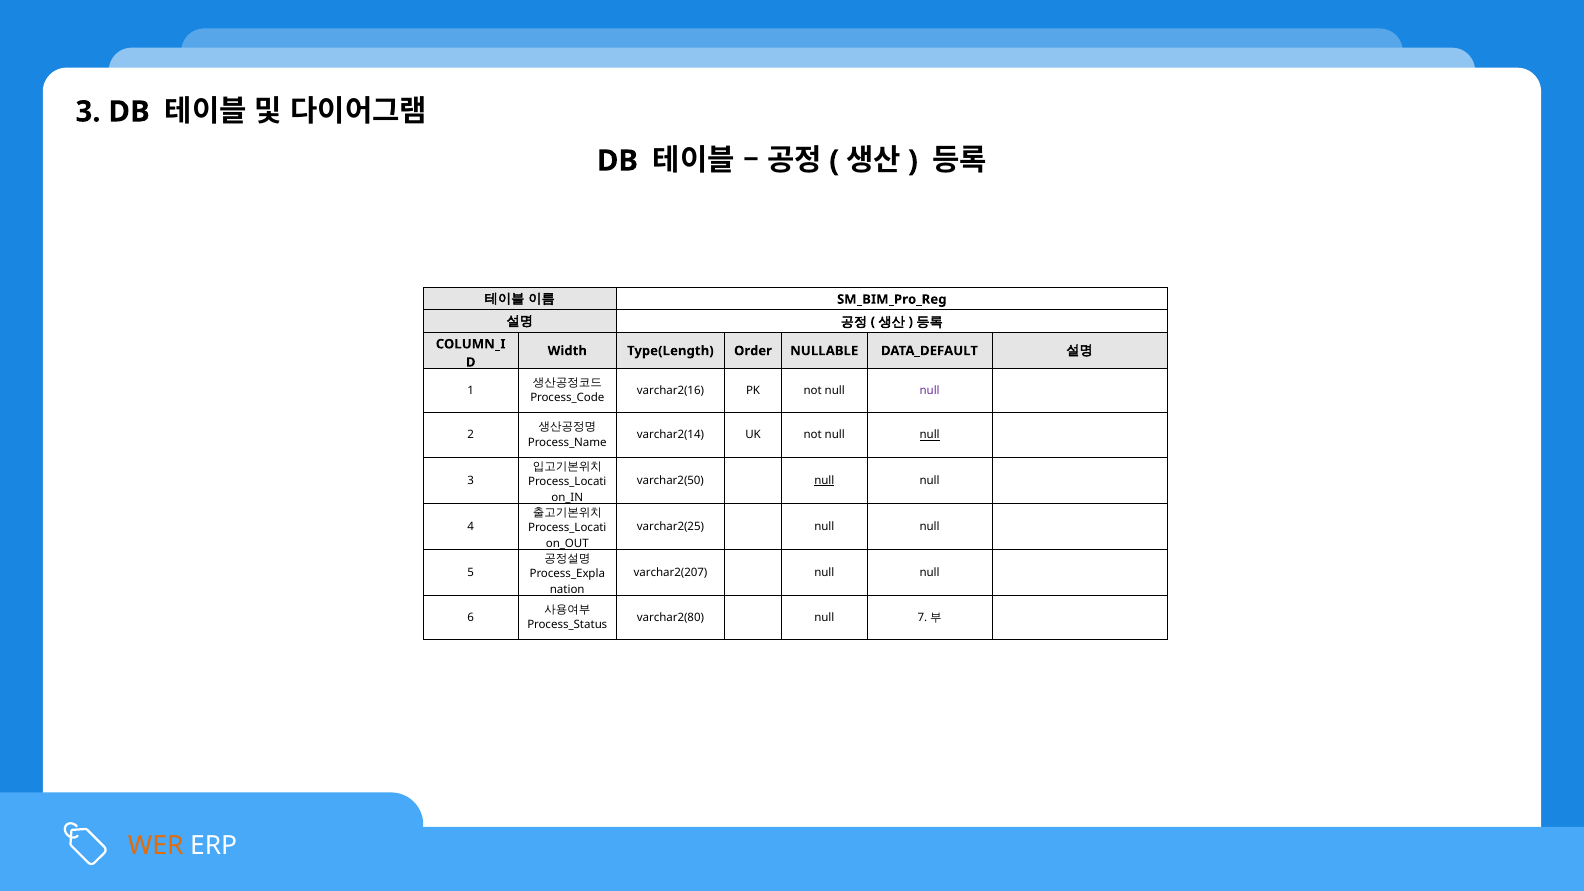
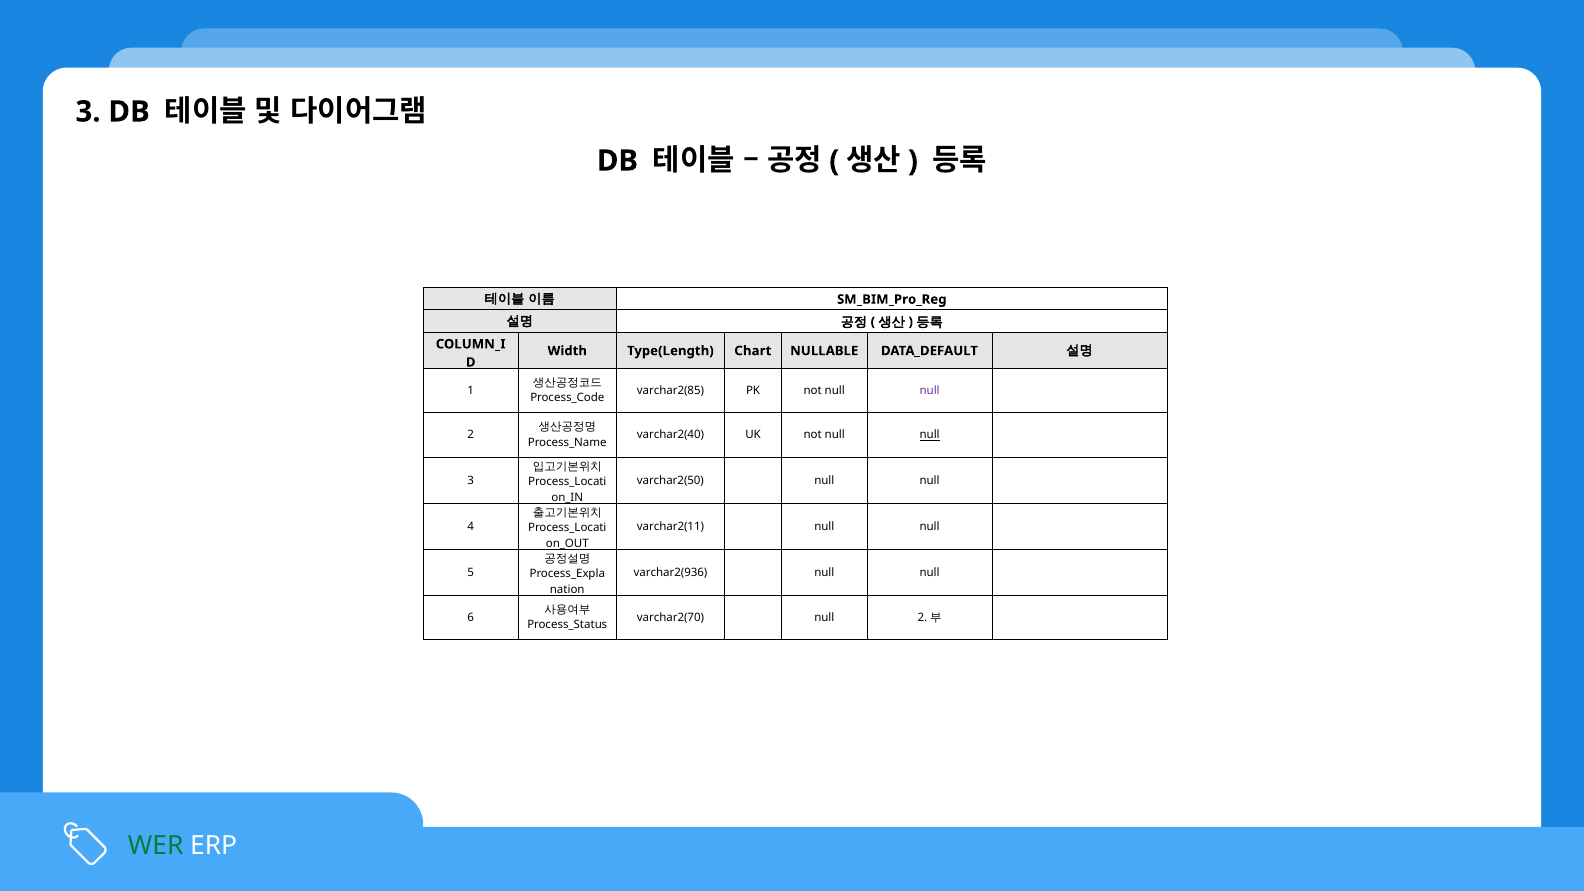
Order: Order -> Chart (753, 351)
varchar2(16: varchar2(16 -> varchar2(85 (670, 391)
varchar2(14: varchar2(14 -> varchar2(40 (670, 435)
null underline: present -> none (824, 480)
varchar2(25: varchar2(25 -> varchar2(11 (670, 527)
varchar2(207: varchar2(207 -> varchar2(936 (671, 573)
varchar2(80: varchar2(80 -> varchar2(70 (670, 618)
7: 7 -> 2 (922, 618)
WER colour: orange -> green (156, 846)
